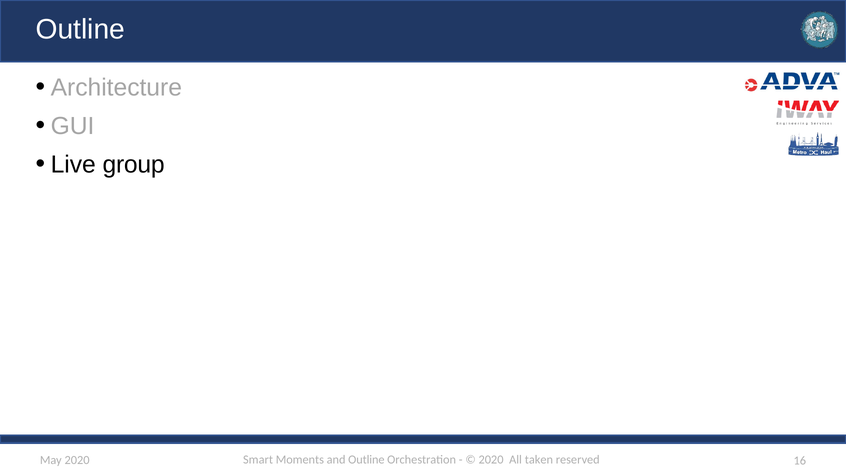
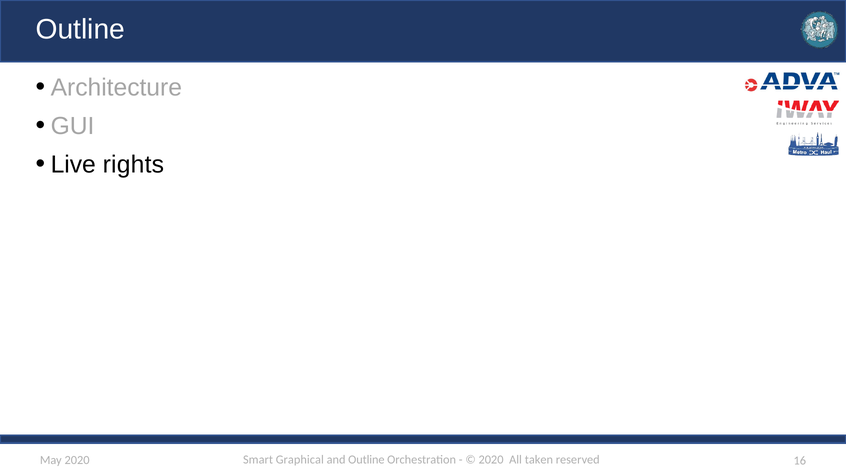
group: group -> rights (133, 164)
Moments: Moments -> Graphical (300, 460)
